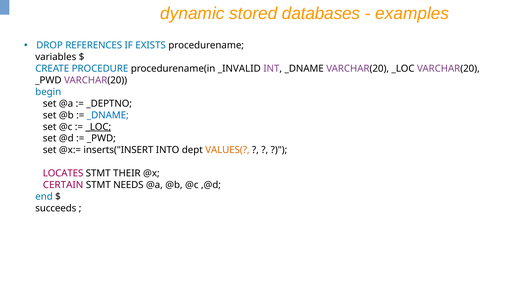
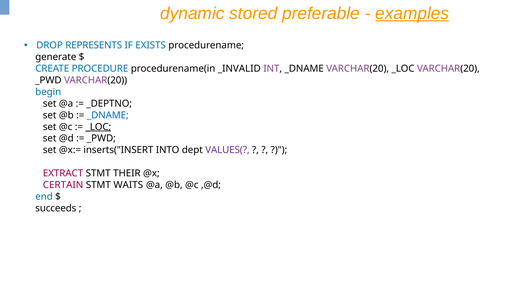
databases: databases -> preferable (321, 13)
examples underline: none -> present (412, 13)
REFERENCES: REFERENCES -> REPRESENTS (94, 45)
variables: variables -> generate (56, 57)
VALUES( colour: orange -> purple (227, 150)
LOCATES: LOCATES -> EXTRACT (63, 174)
NEEDS: NEEDS -> WAITS (128, 185)
